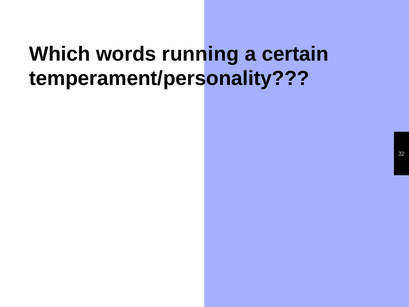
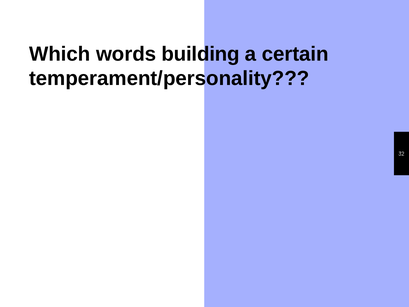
running: running -> building (201, 54)
